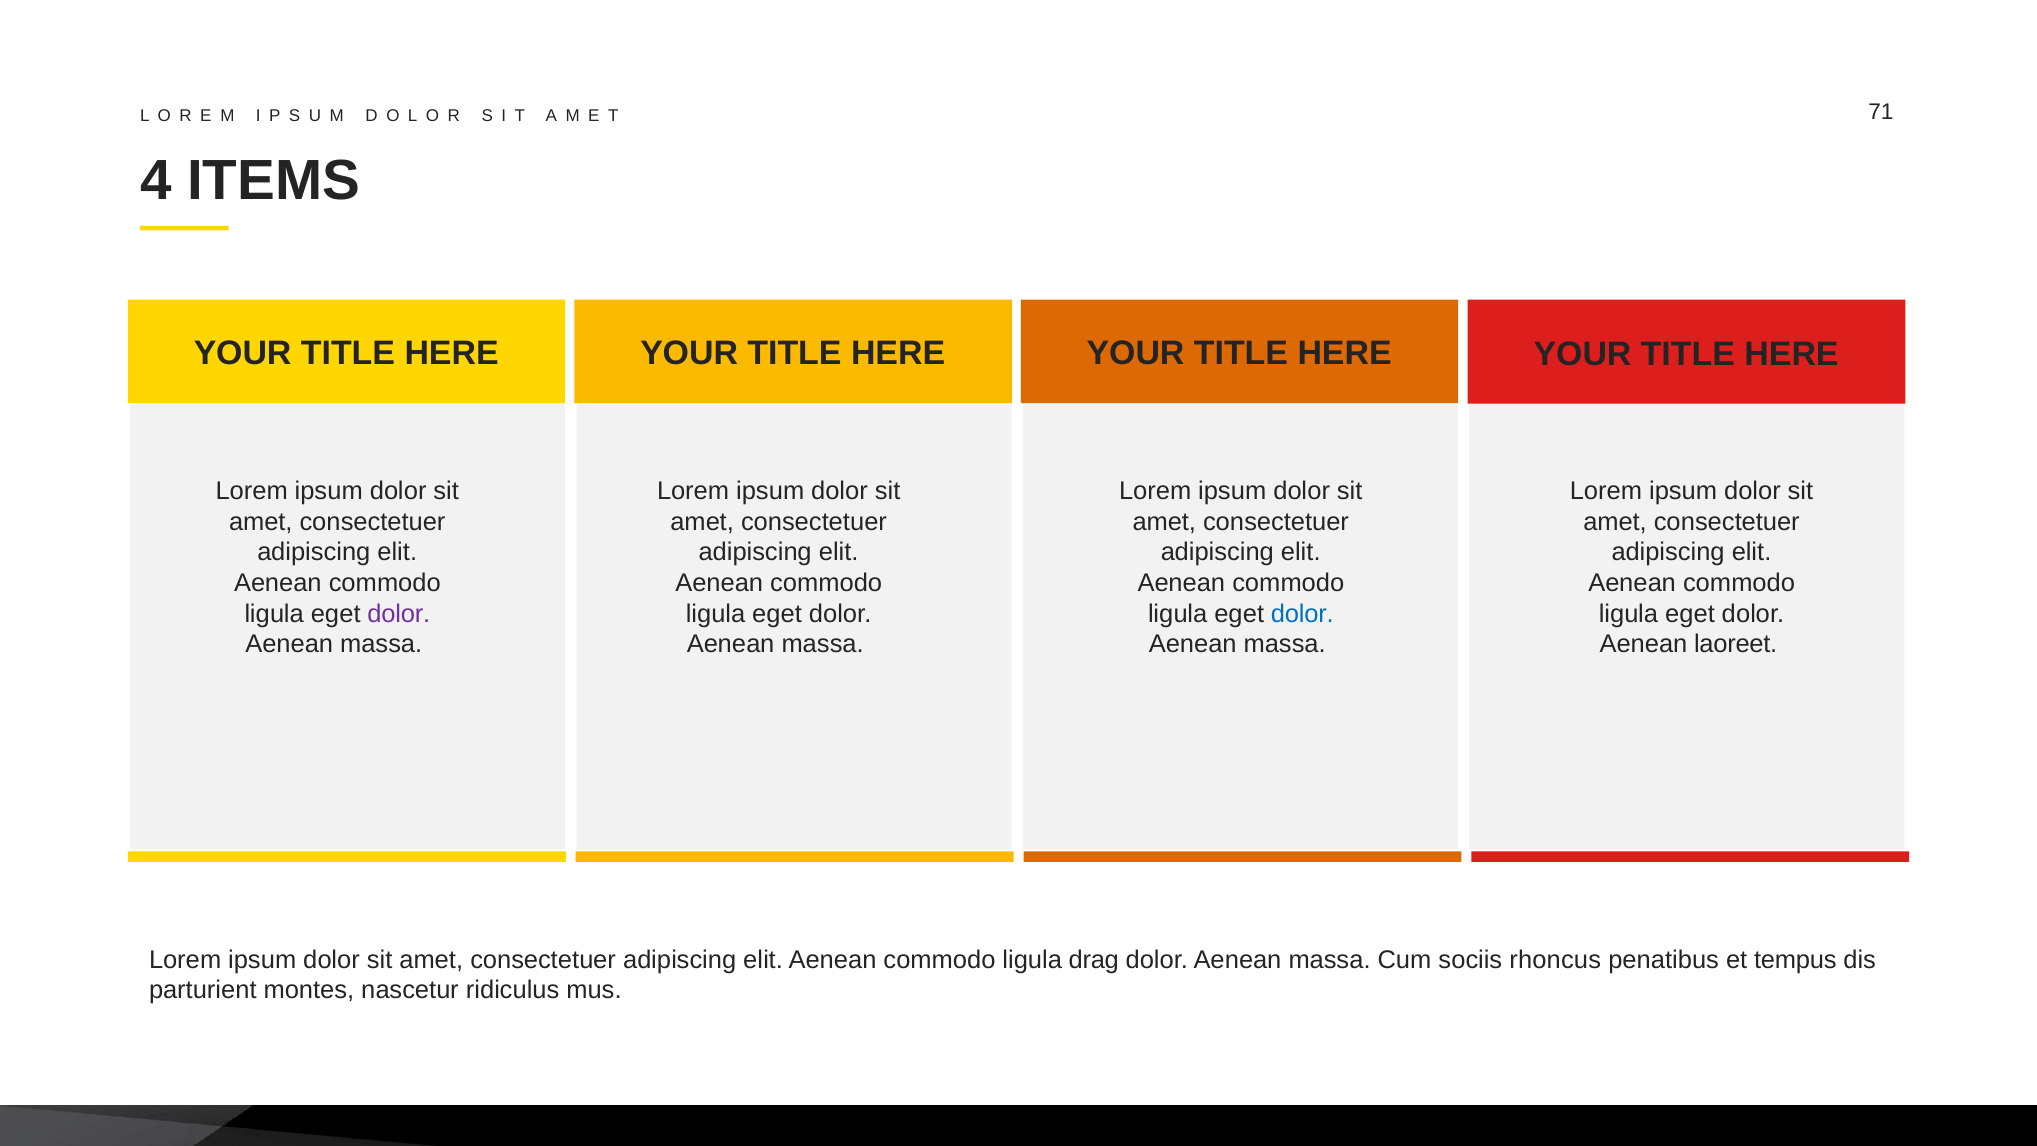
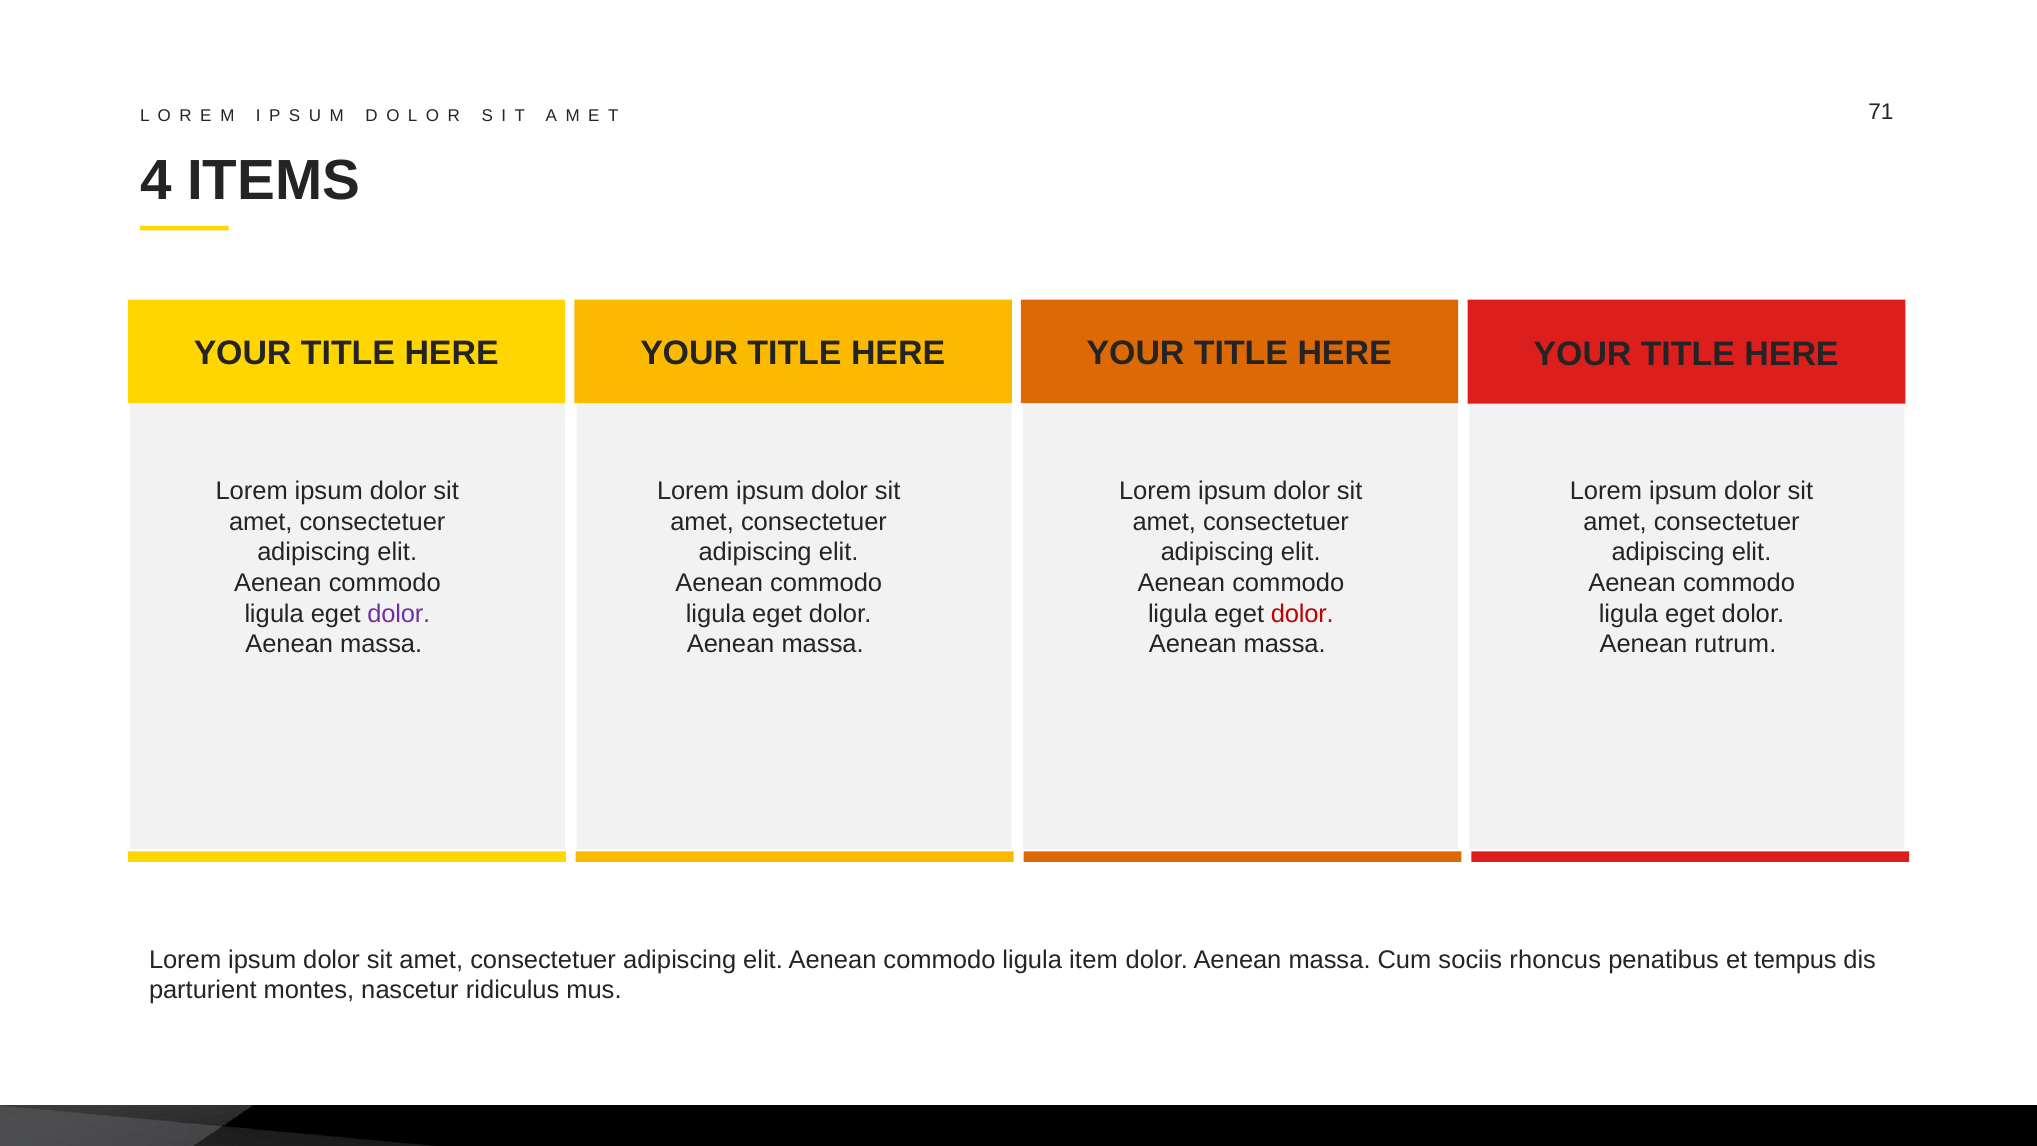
dolor colour: blue -> red (1302, 614)
laoreet: laoreet -> rutrum (1735, 644)
drag: drag -> item (1094, 960)
